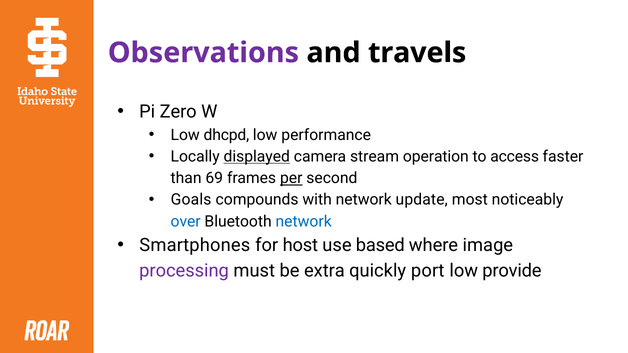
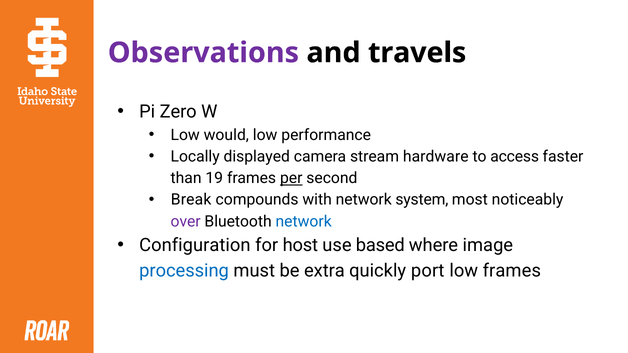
dhcpd: dhcpd -> would (226, 135)
displayed underline: present -> none (257, 157)
operation: operation -> hardware (436, 157)
69: 69 -> 19 (214, 178)
Goals: Goals -> Break (191, 200)
update: update -> system (422, 200)
over colour: blue -> purple (186, 222)
Smartphones: Smartphones -> Configuration (195, 246)
processing colour: purple -> blue (184, 271)
low provide: provide -> frames (512, 271)
